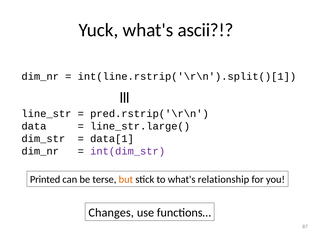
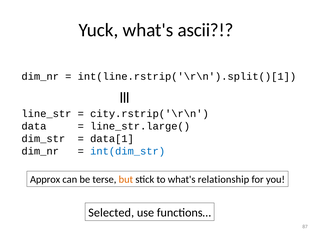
pred.rstrip('\r\n: pred.rstrip('\r\n -> city.rstrip('\r\n (149, 114)
int(dim_str colour: purple -> blue (128, 151)
Printed: Printed -> Approx (45, 180)
Changes: Changes -> Selected (111, 213)
